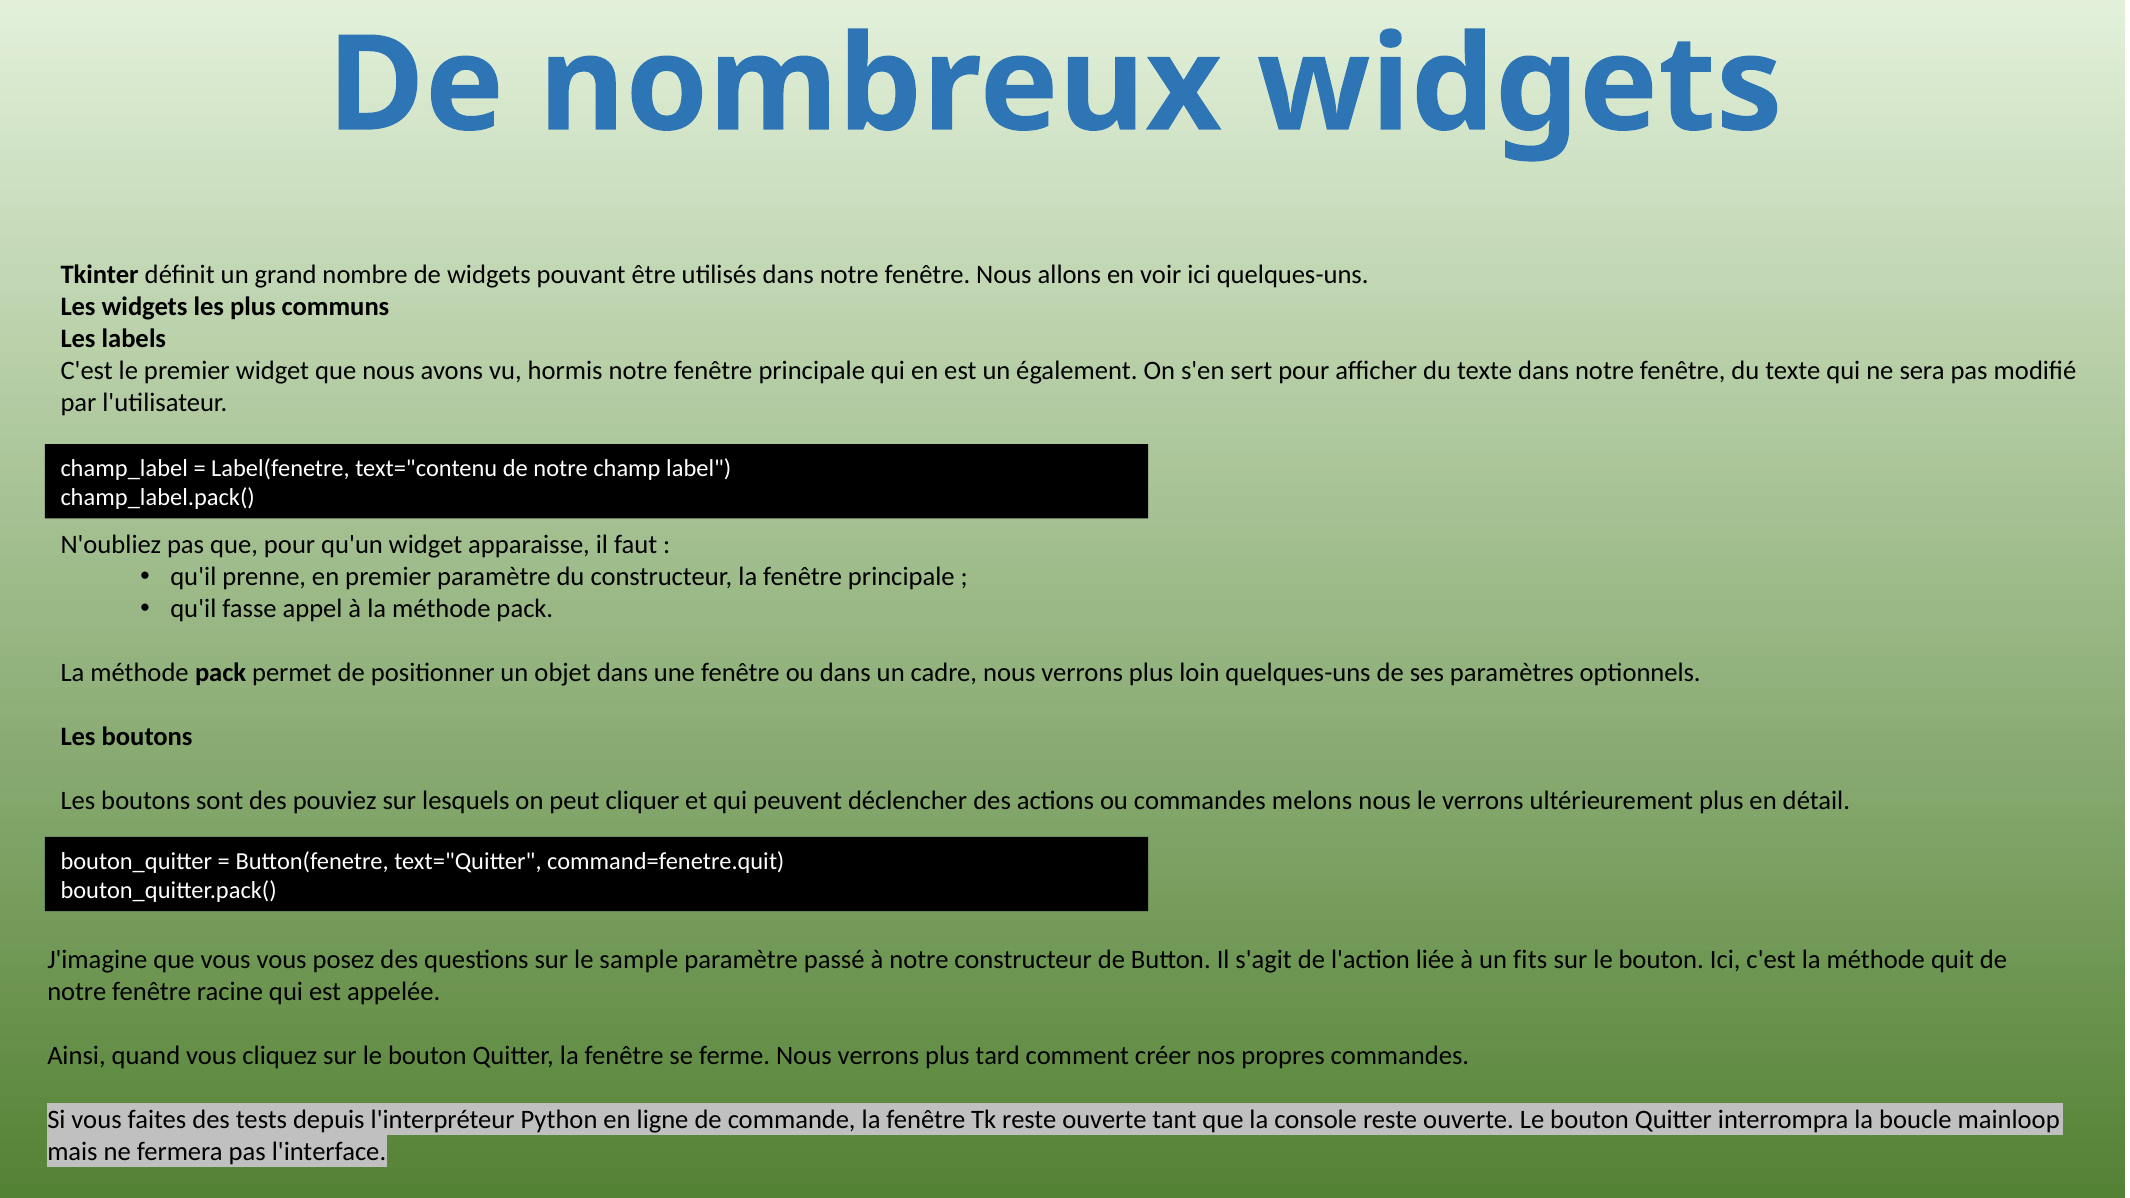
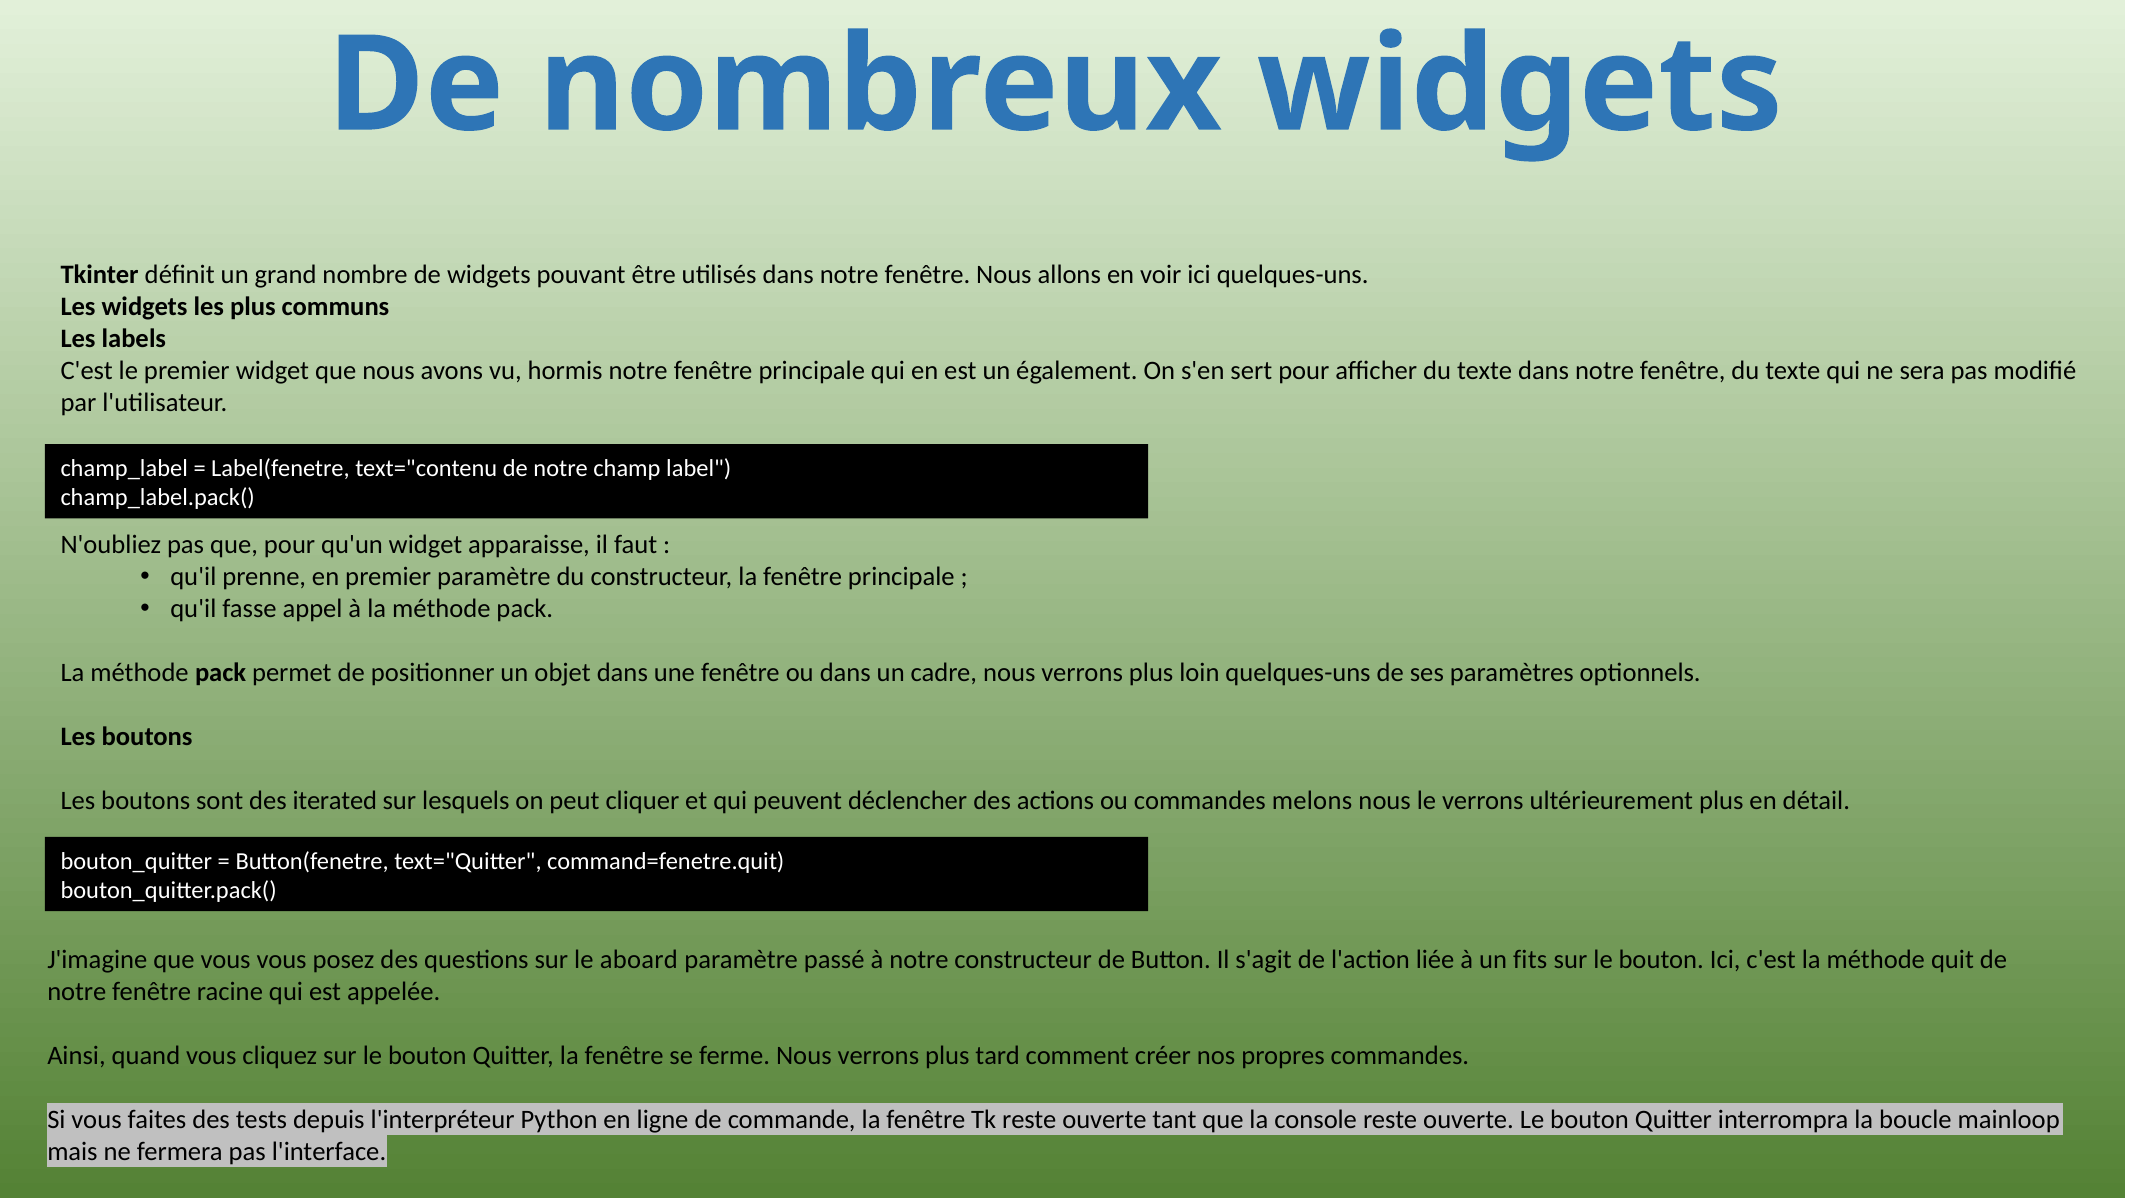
pouviez: pouviez -> iterated (335, 801)
sample: sample -> aboard (639, 960)
